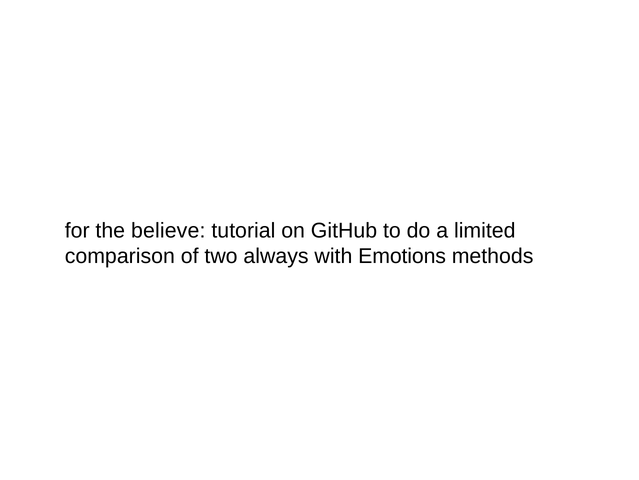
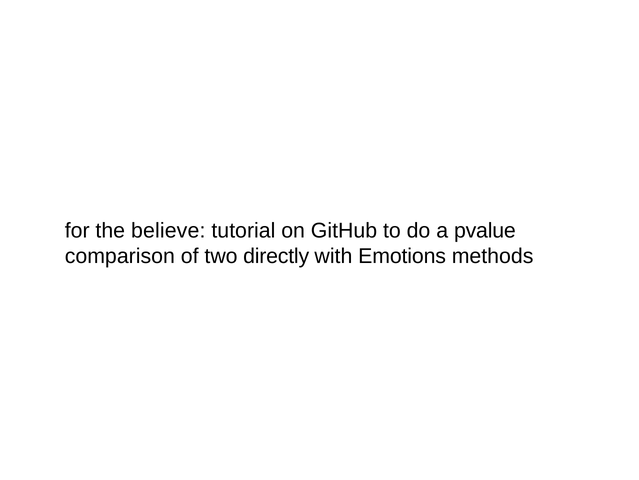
limited: limited -> pvalue (485, 230)
always: always -> directly (276, 256)
